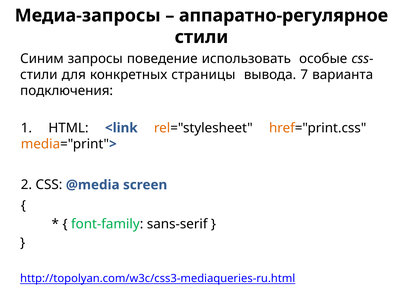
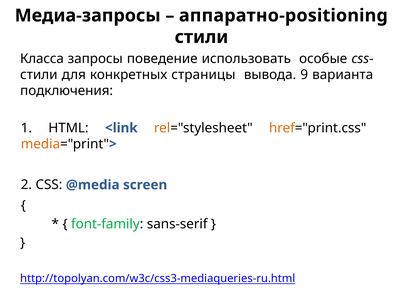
аппаратно-регулярное: аппаратно-регулярное -> аппаратно-positioning (283, 16)
Синим: Синим -> Класса (42, 59)
7: 7 -> 9 (304, 75)
